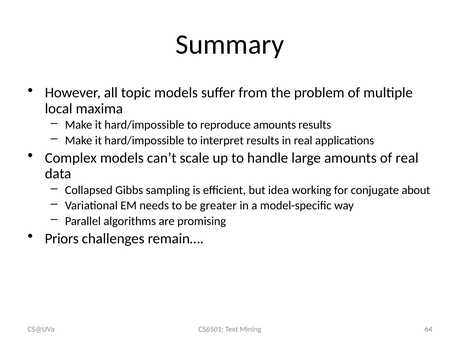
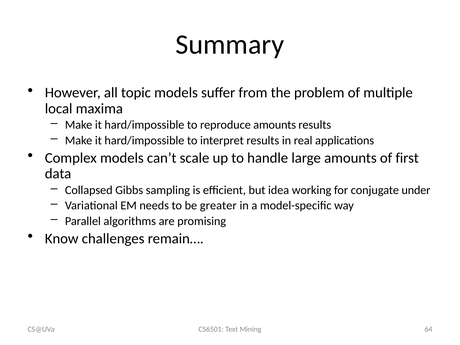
of real: real -> first (407, 158)
about: about -> under (416, 190)
Priors: Priors -> Know (62, 239)
